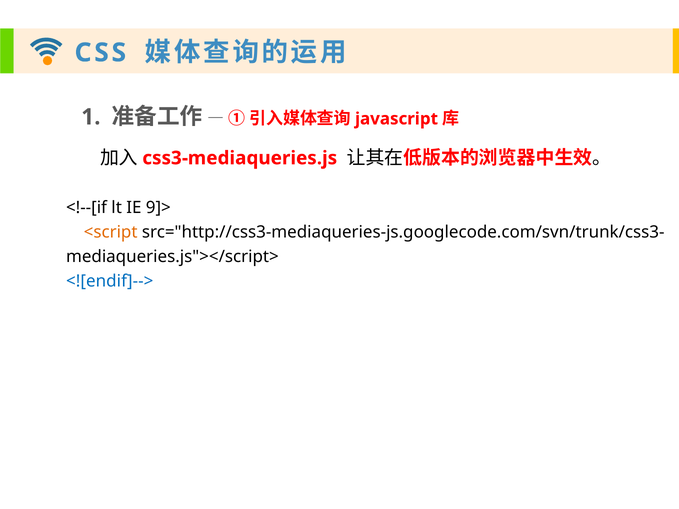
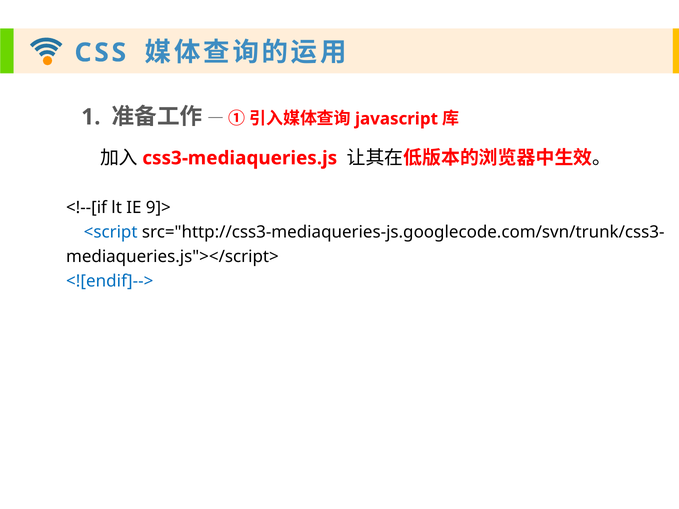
<script colour: orange -> blue (111, 232)
